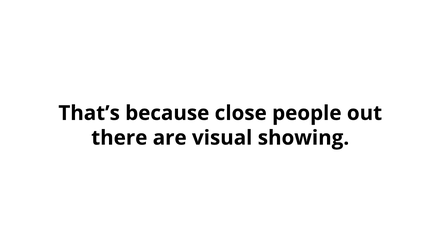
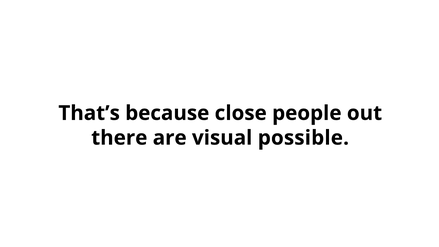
showing: showing -> possible (303, 138)
